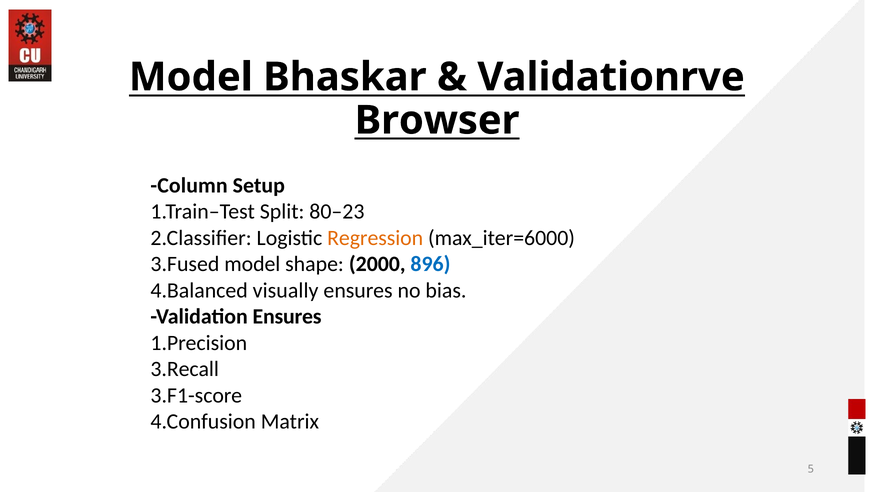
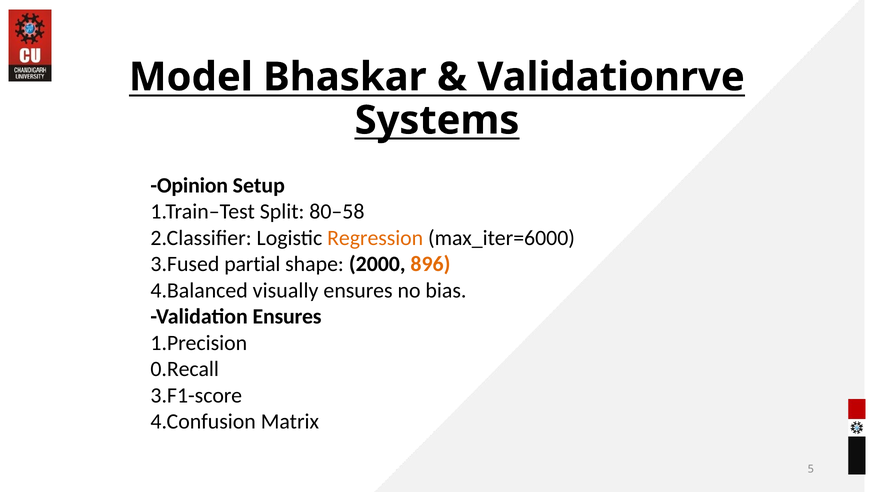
Browser: Browser -> Systems (437, 120)
Column: Column -> Opinion (189, 185)
80–23: 80–23 -> 80–58 (337, 212)
3.Fused model: model -> partial (252, 264)
896 colour: blue -> orange (430, 264)
3.Recall: 3.Recall -> 0.Recall (185, 369)
